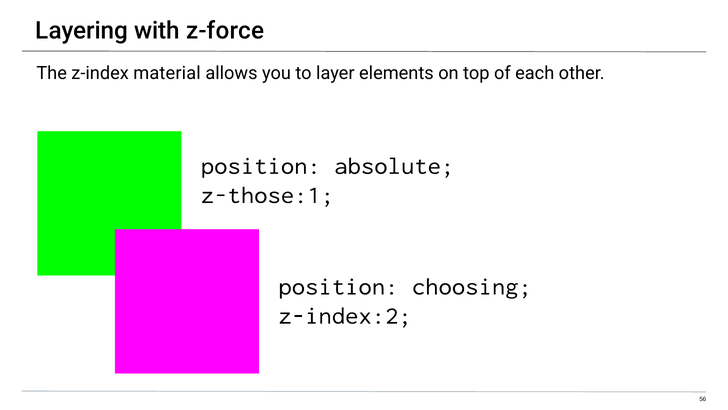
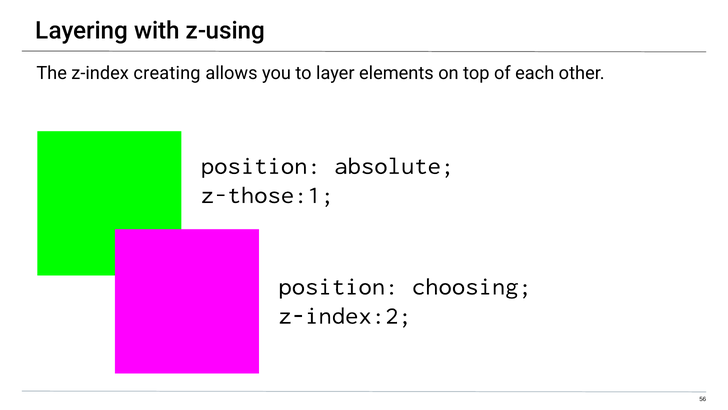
z-force: z-force -> z-using (225, 31)
material: material -> creating (167, 73)
